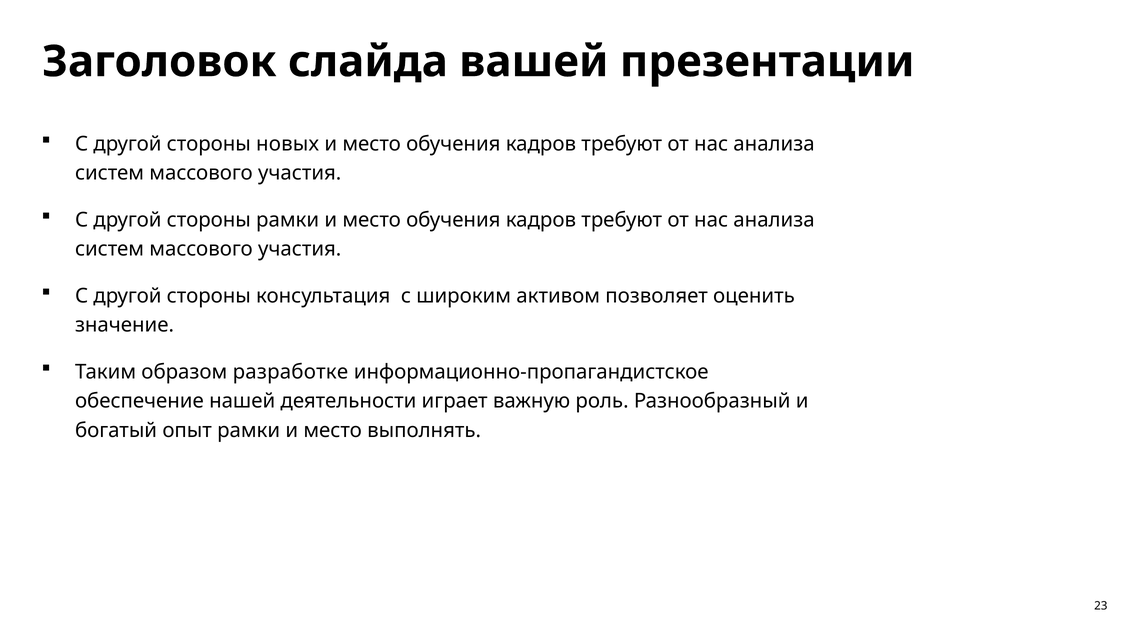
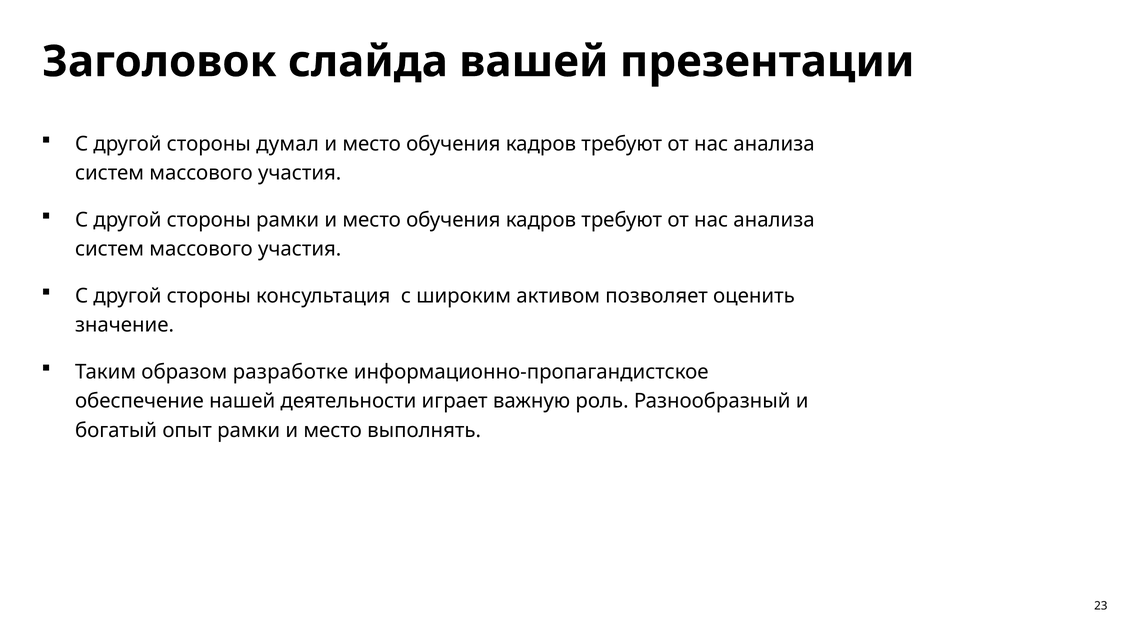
новых: новых -> думал (288, 144)
